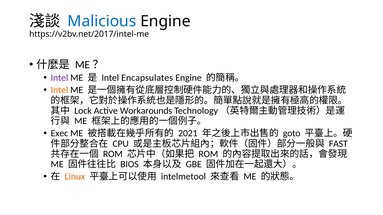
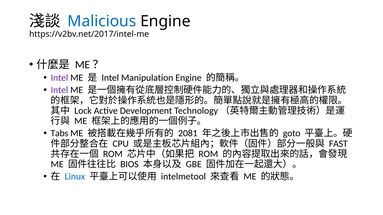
Encapsulates: Encapsulates -> Manipulation (147, 78)
Intel colour: orange -> purple (59, 90)
Workarounds: Workarounds -> Development (146, 111)
Exec: Exec -> Tabs (59, 134)
2021: 2021 -> 2081 (188, 134)
Linux colour: orange -> blue (75, 177)
